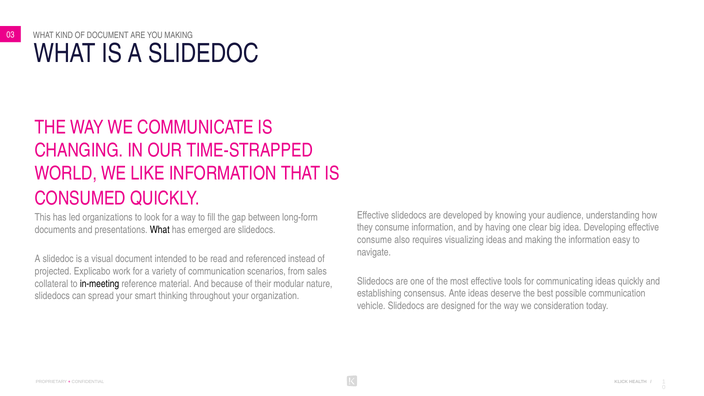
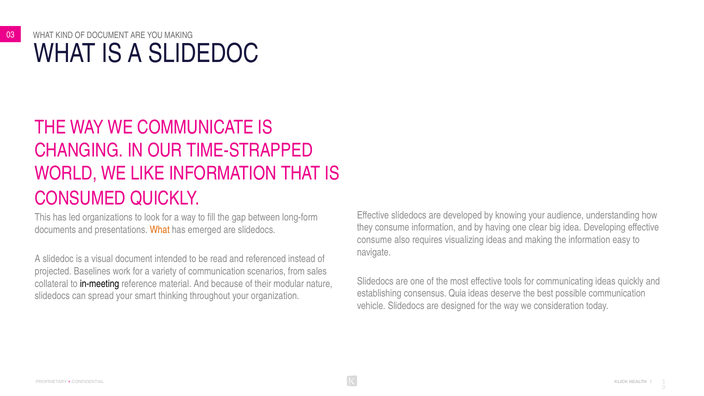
What colour: black -> orange (160, 230)
Explicabo: Explicabo -> Baselines (92, 271)
Ante: Ante -> Quia (457, 293)
